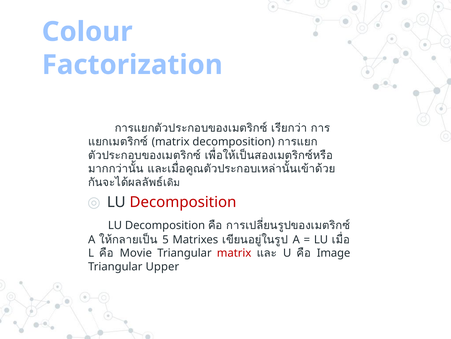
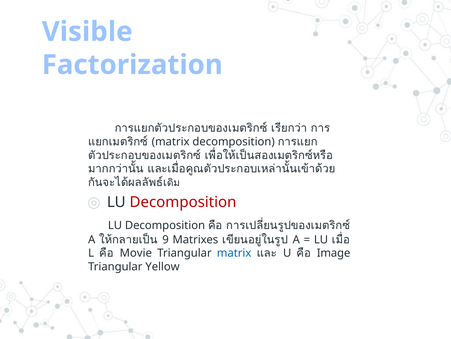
Colour: Colour -> Visible (87, 32)
5: 5 -> 9 (165, 239)
matrix colour: red -> blue (234, 253)
Upper: Upper -> Yellow (162, 266)
